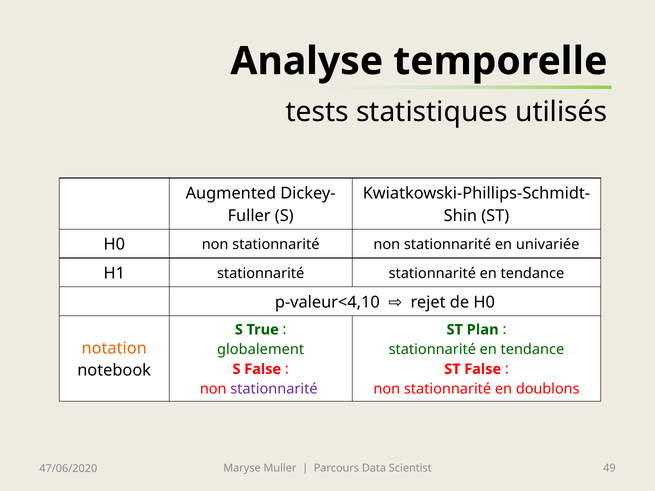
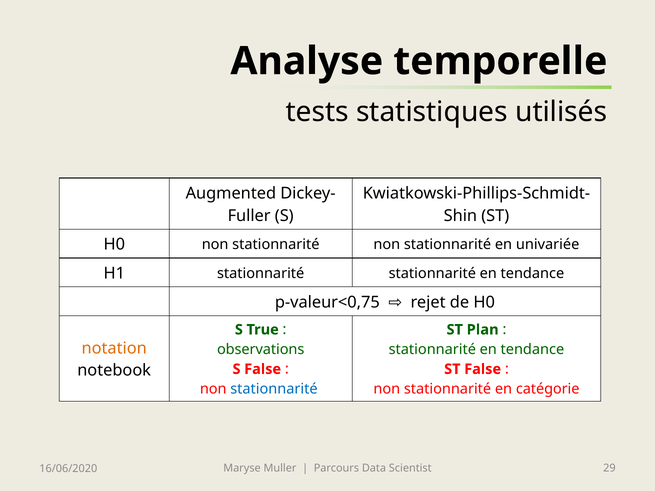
p-valeur<4,10: p-valeur<4,10 -> p-valeur<0,75 (327, 302)
globalement: globalement -> observations (261, 350)
stationnarité colour: purple -> blue (274, 389)
doublons: doublons -> catégorie (548, 389)
49: 49 -> 29 (609, 468)
47/06/2020: 47/06/2020 -> 16/06/2020 (68, 469)
